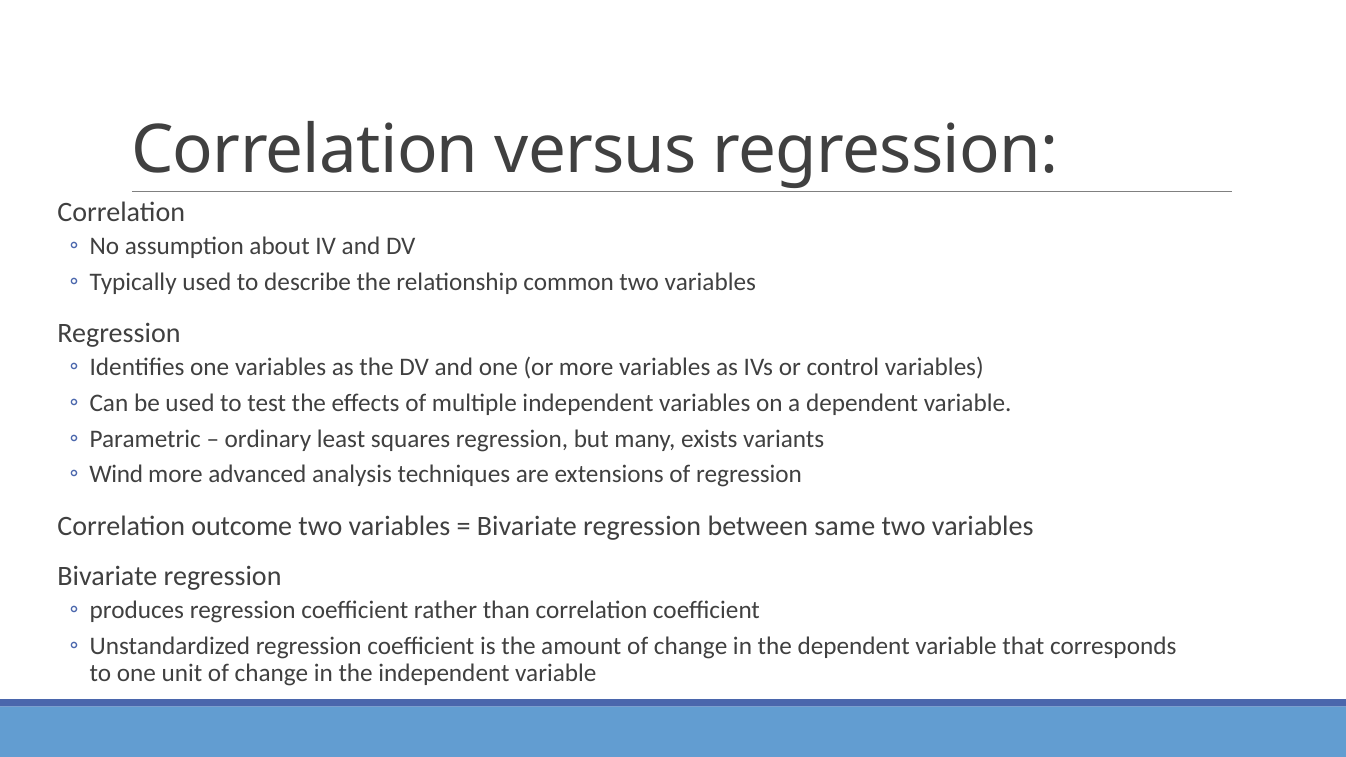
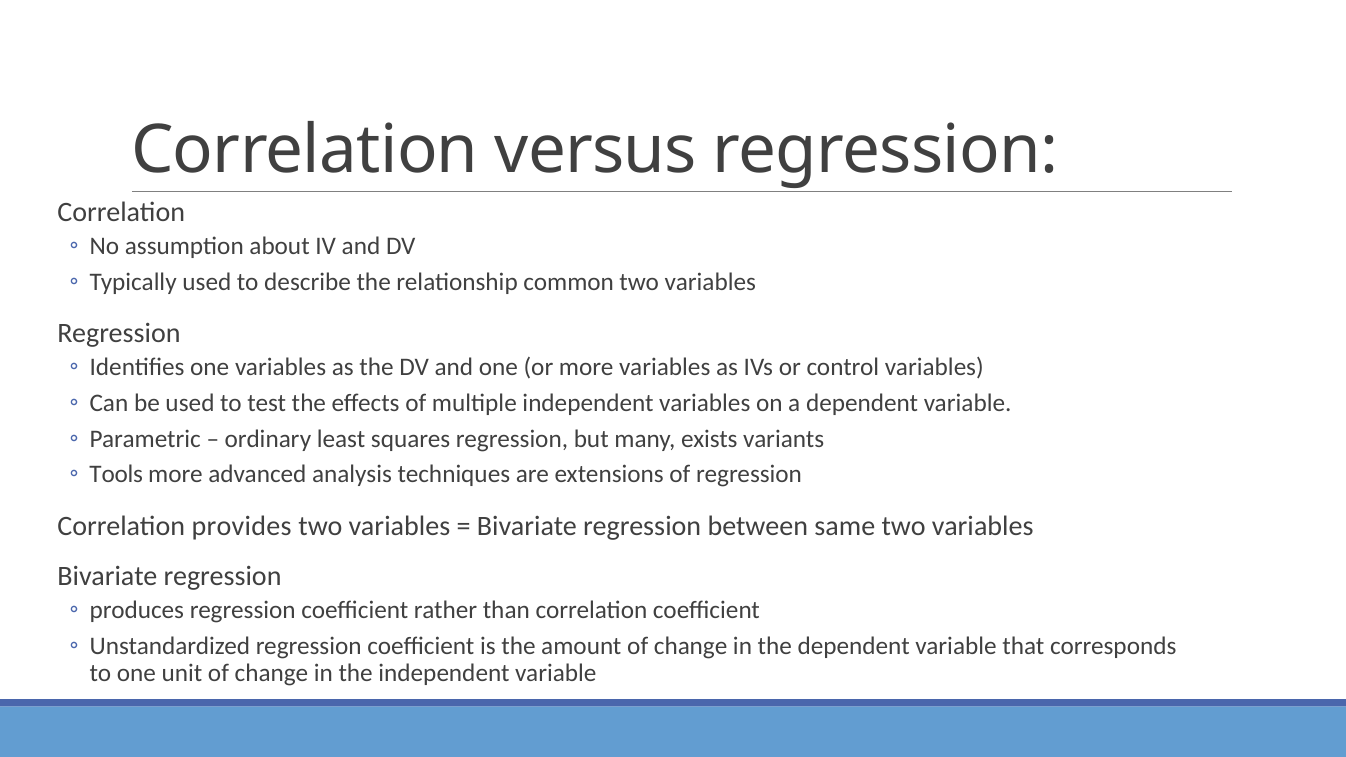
Wind: Wind -> Tools (116, 475)
outcome: outcome -> provides (242, 526)
